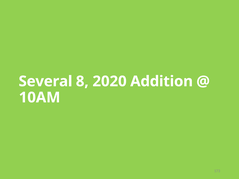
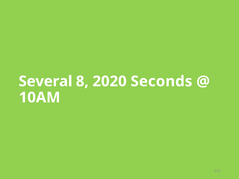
Addition: Addition -> Seconds (161, 81)
